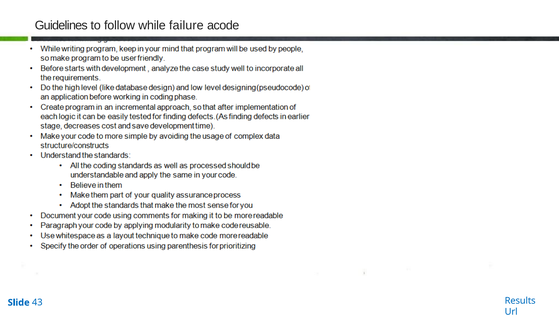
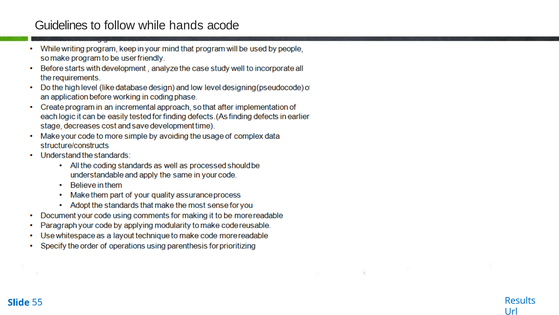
failure: failure -> hands (186, 25)
43: 43 -> 55 (37, 302)
